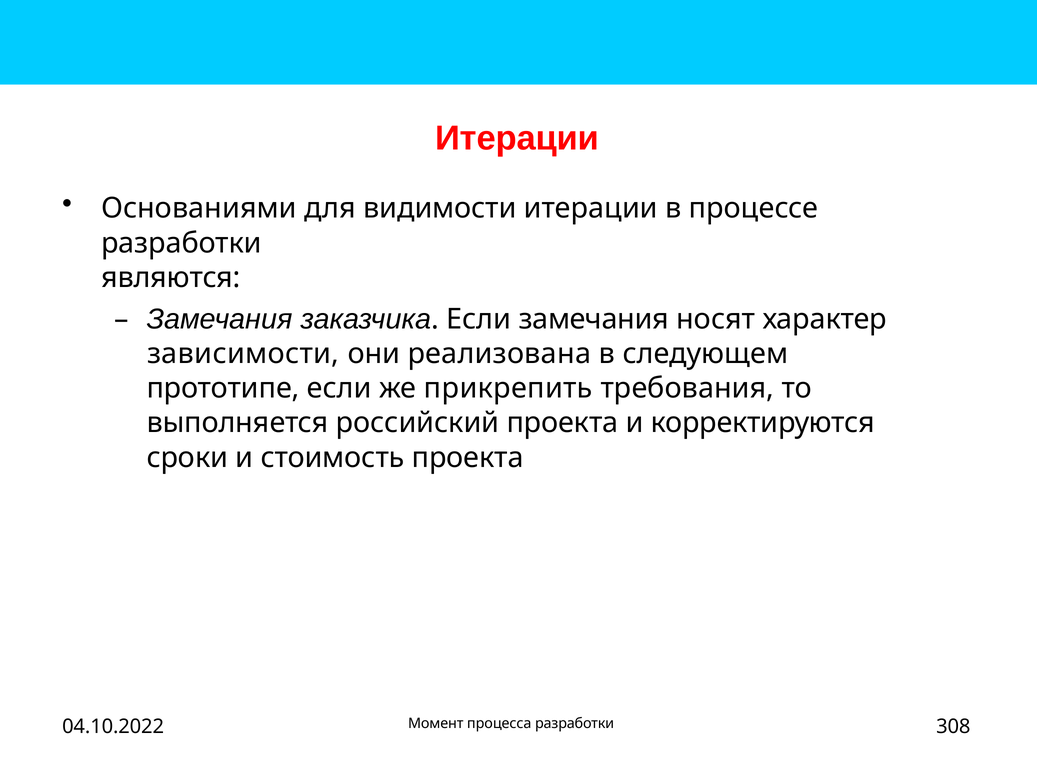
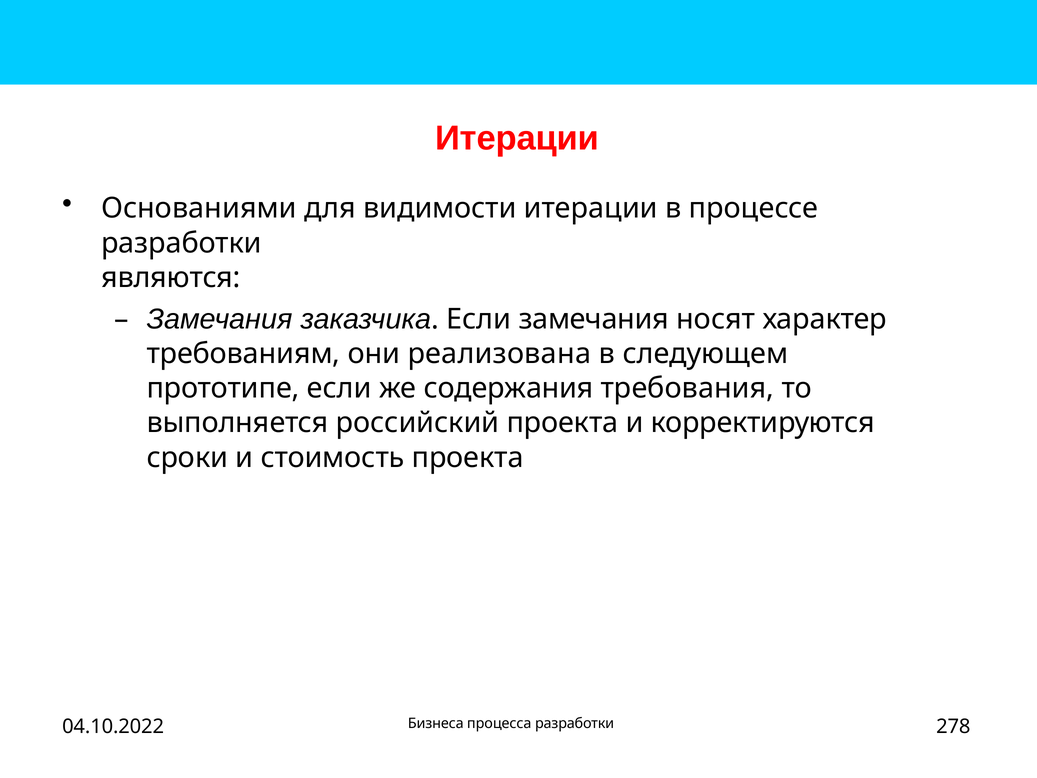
зависимости: зависимости -> требованиям (243, 354)
прикрепить: прикрепить -> содержания (509, 388)
Момент: Момент -> Бизнеса (436, 723)
308: 308 -> 278 (953, 727)
